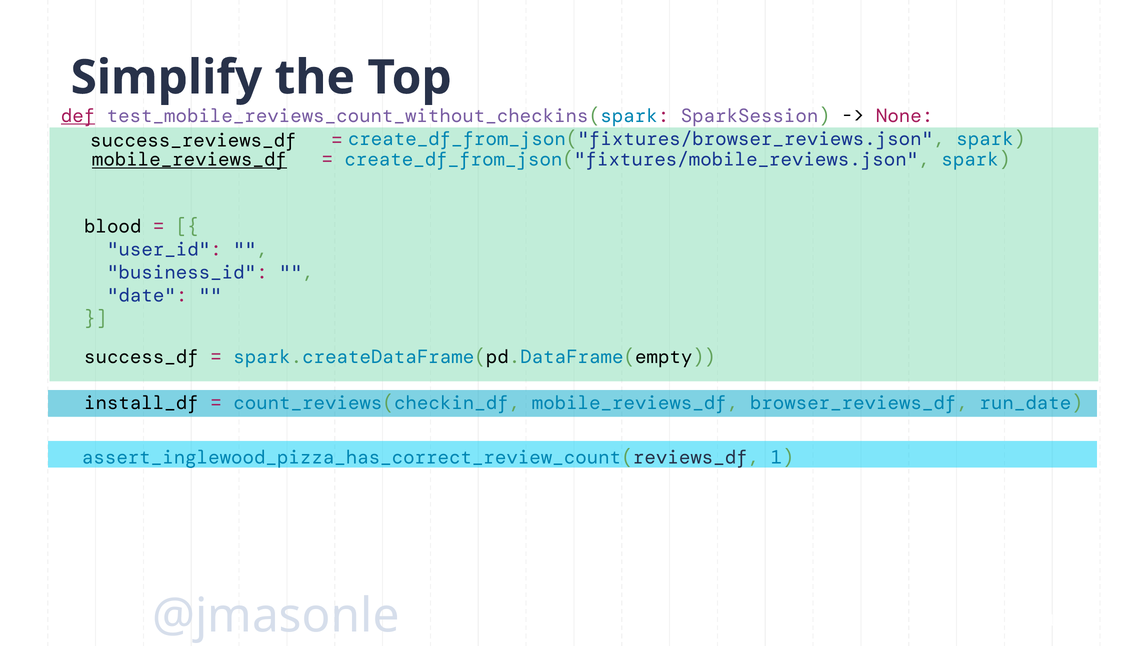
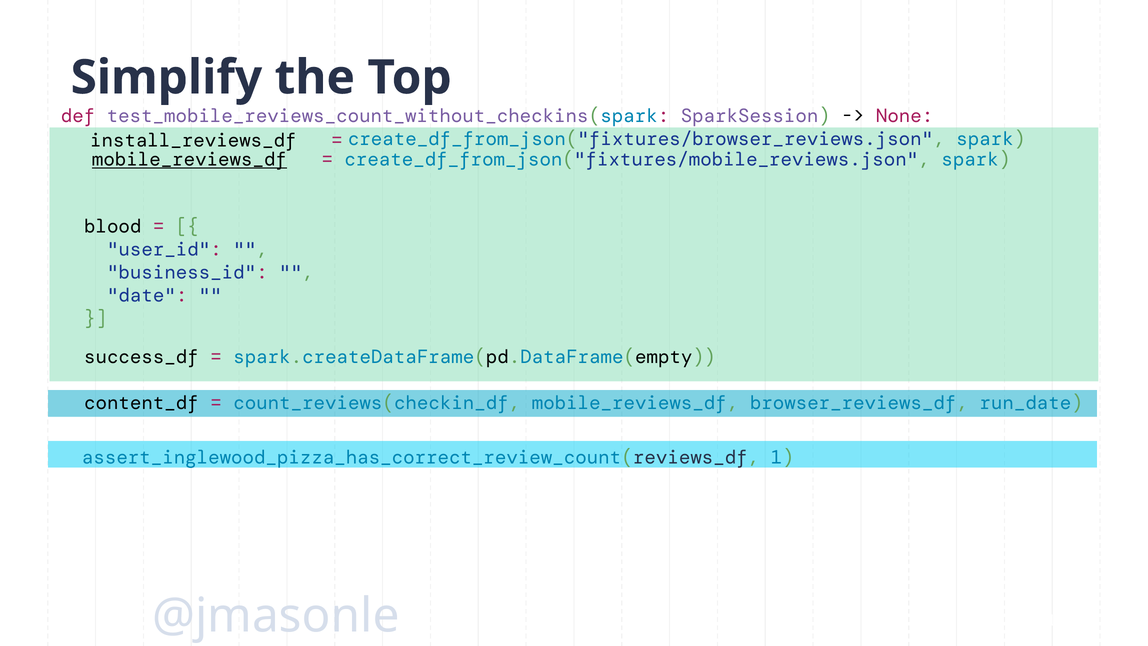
def underline: present -> none (78, 116)
success_reviews_df: success_reviews_df -> install_reviews_df (193, 140)
install_df: install_df -> content_df (141, 403)
